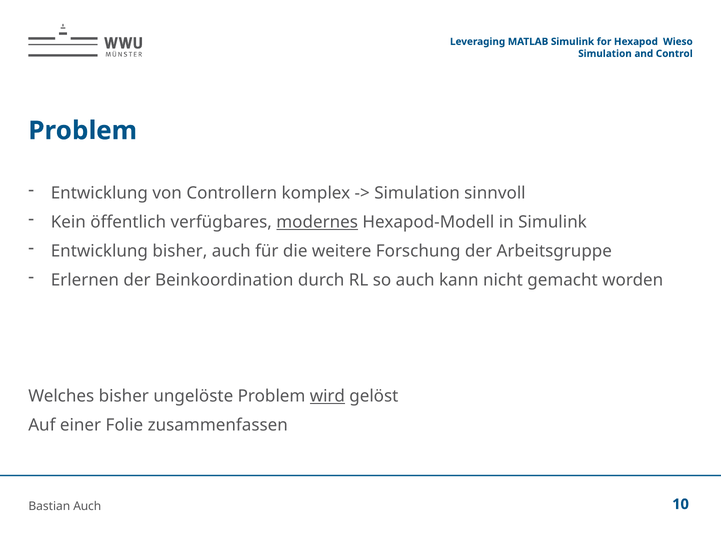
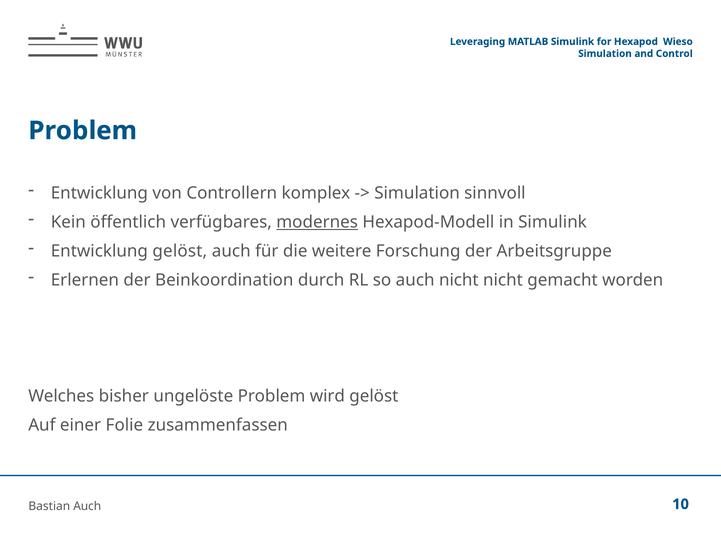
Entwicklung bisher: bisher -> gelöst (180, 251)
auch kann: kann -> nicht (459, 280)
wird underline: present -> none (327, 397)
